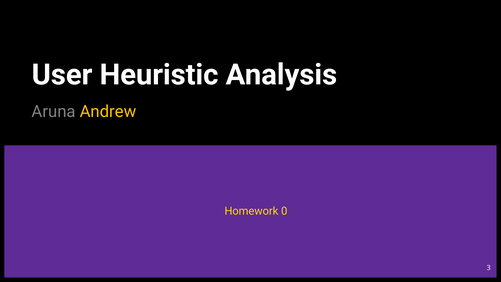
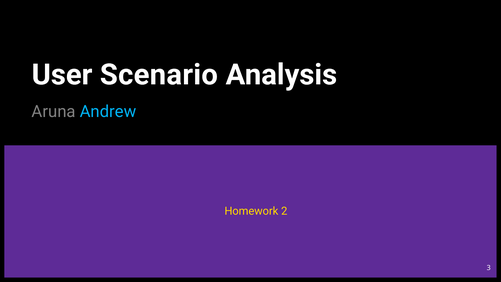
Heuristic: Heuristic -> Scenario (159, 75)
Andrew colour: yellow -> light blue (108, 111)
0: 0 -> 2 (284, 211)
